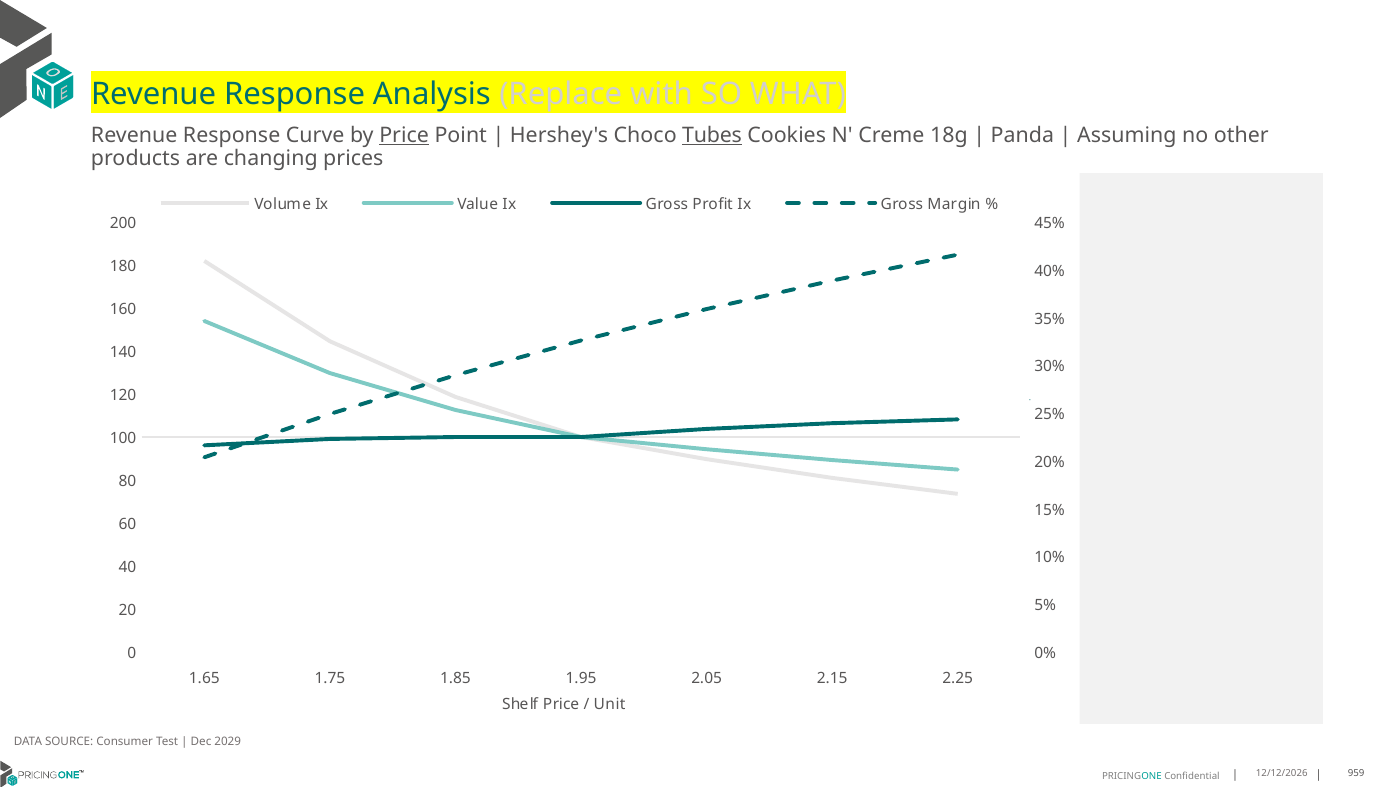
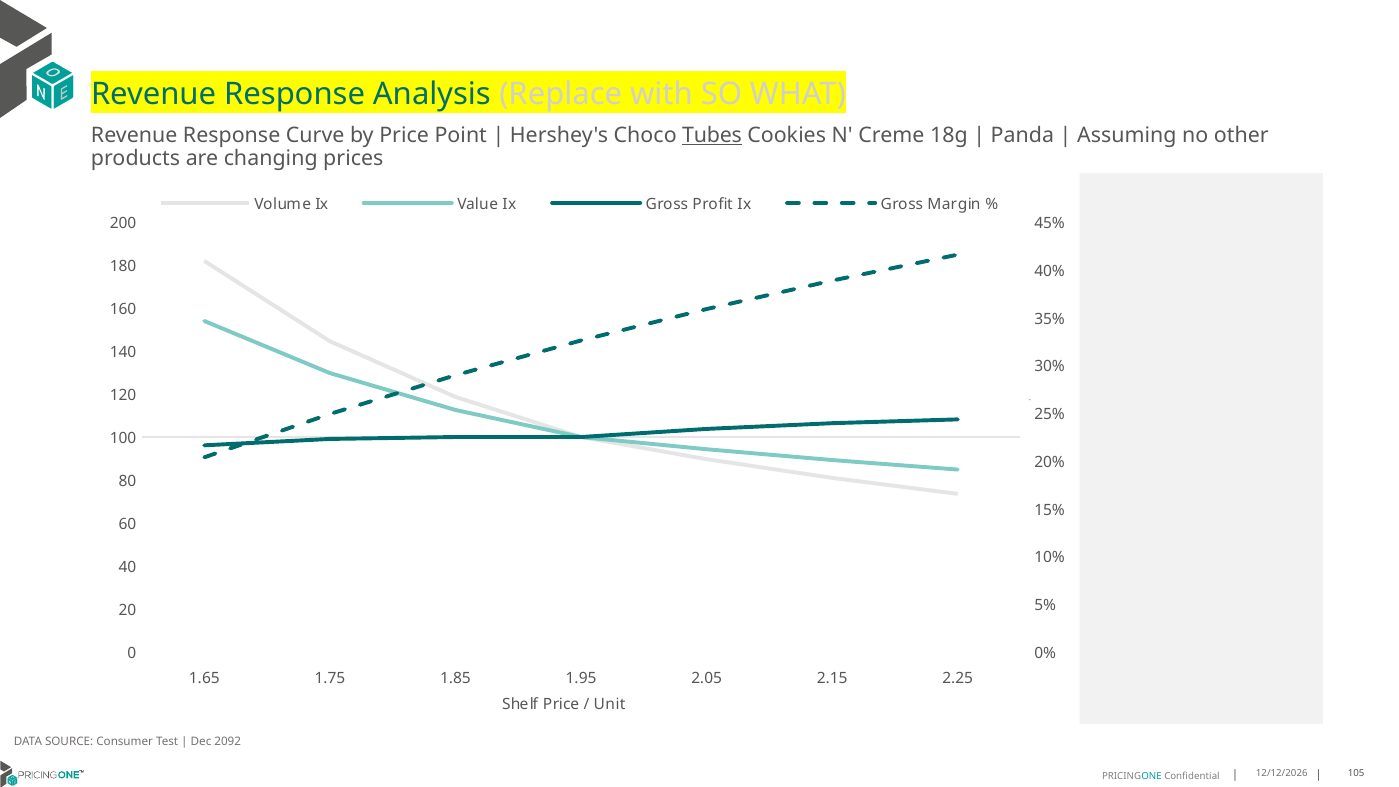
Price underline: present -> none (404, 135)
2029: 2029 -> 2092 (228, 741)
959: 959 -> 105 (1356, 774)
